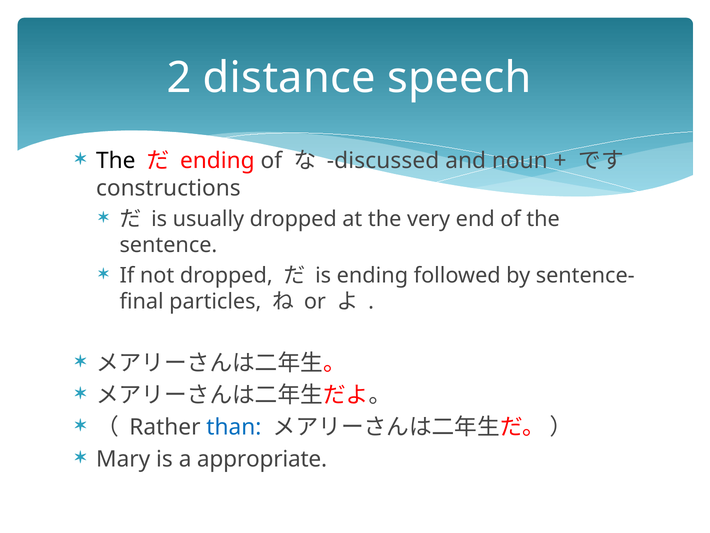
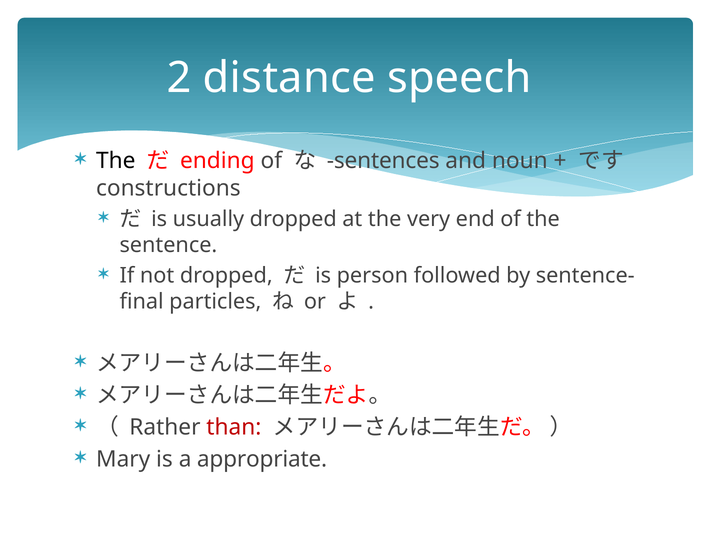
discussed: discussed -> sentences (383, 161)
is ending: ending -> person (372, 275)
than colour: blue -> red (234, 427)
